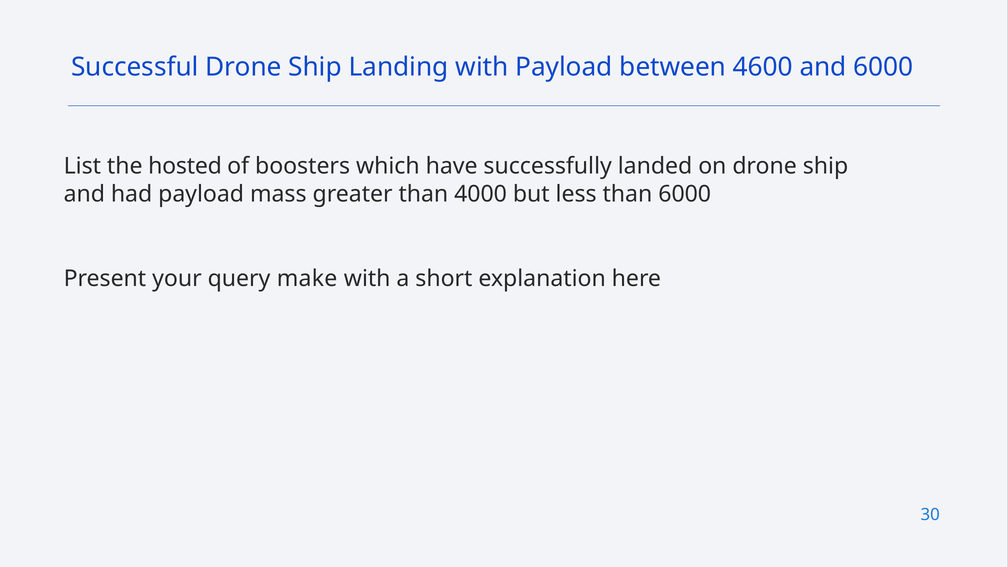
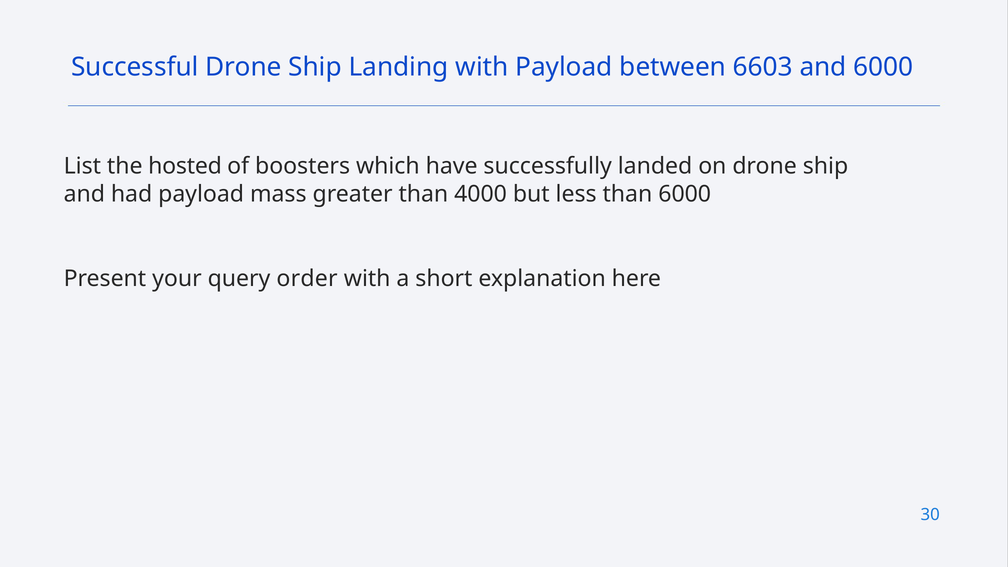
4600: 4600 -> 6603 (763, 67)
make: make -> order (307, 279)
